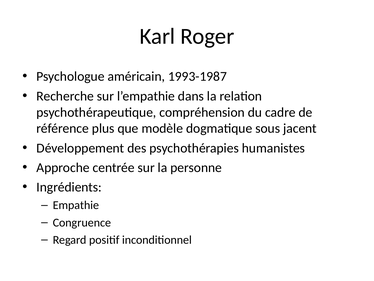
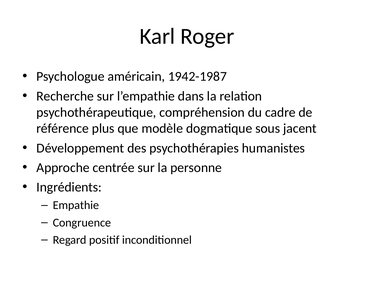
1993-1987: 1993-1987 -> 1942-1987 (197, 76)
